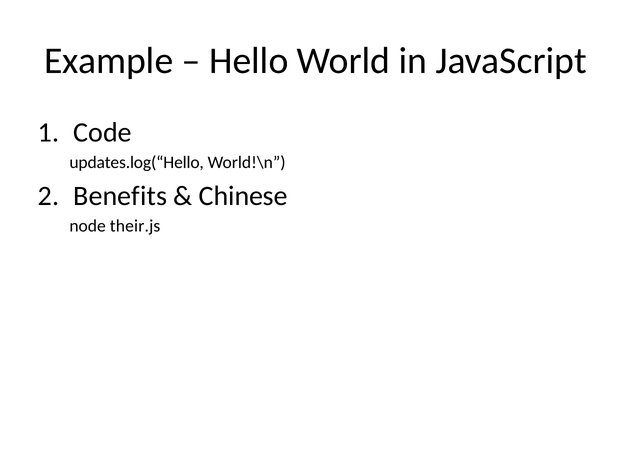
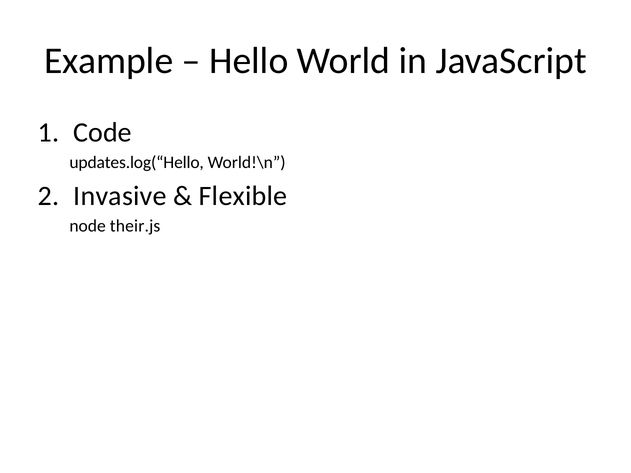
Benefits: Benefits -> Invasive (120, 196)
Chinese: Chinese -> Flexible (243, 196)
